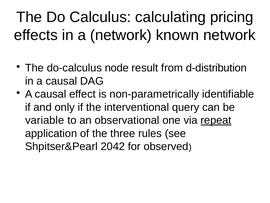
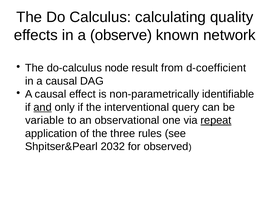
pricing: pricing -> quality (232, 17)
a network: network -> observe (121, 35)
d-distribution: d-distribution -> d-coefficient (216, 68)
and underline: none -> present (43, 107)
2042: 2042 -> 2032 (113, 146)
